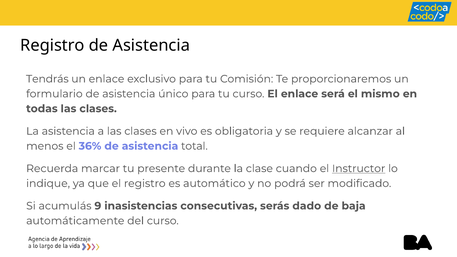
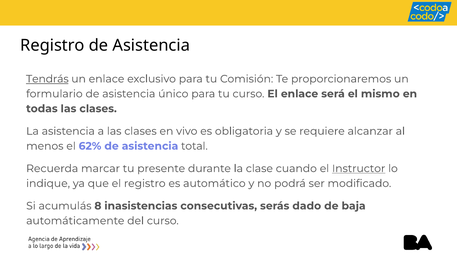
Tendrás underline: none -> present (47, 79)
36%: 36% -> 62% (90, 146)
9: 9 -> 8 (98, 206)
